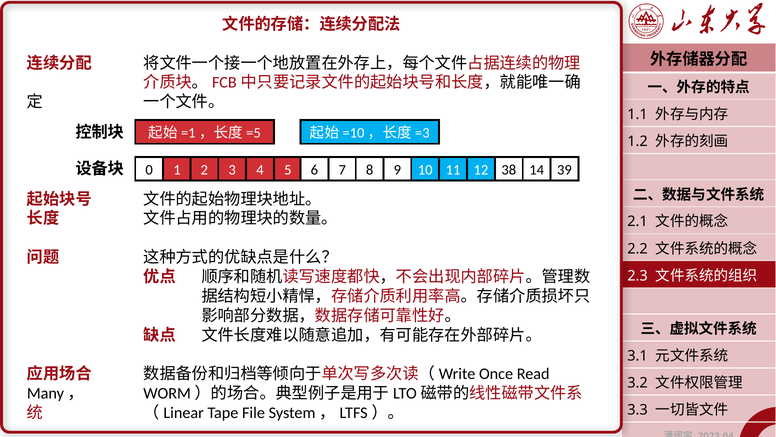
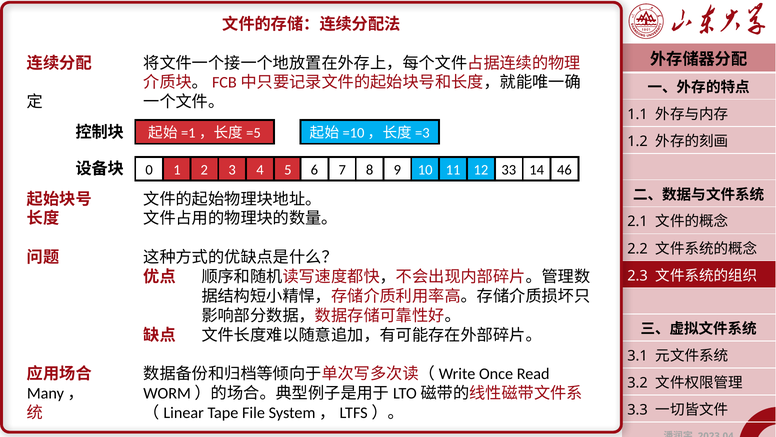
38: 38 -> 33 (509, 170)
39: 39 -> 46 (564, 170)
